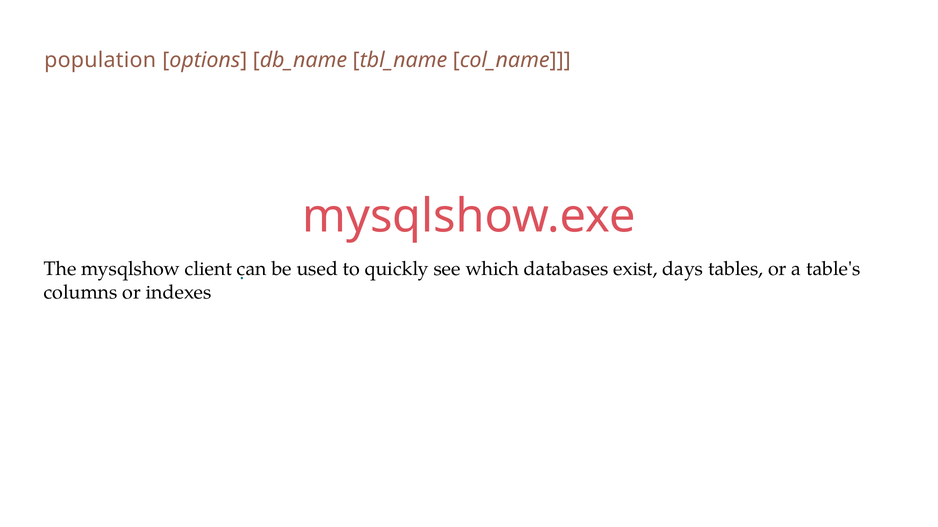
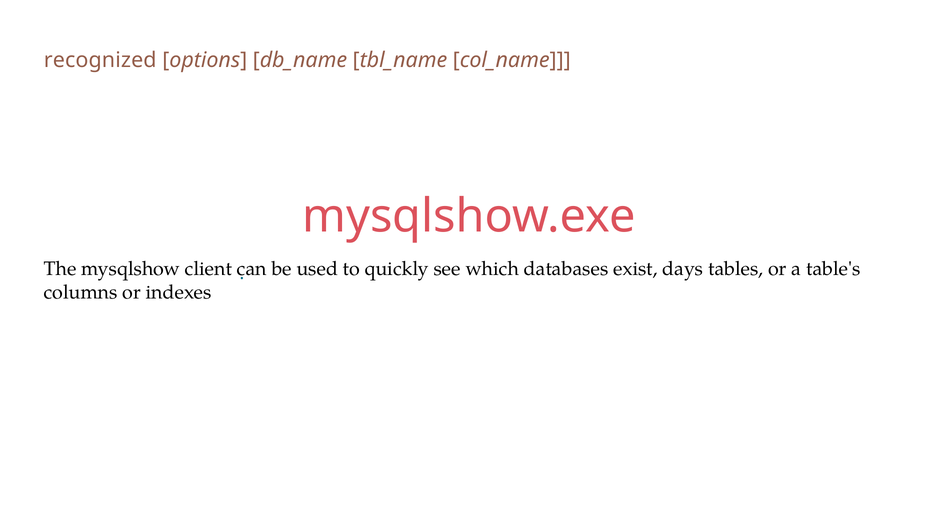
population: population -> recognized (100, 60)
